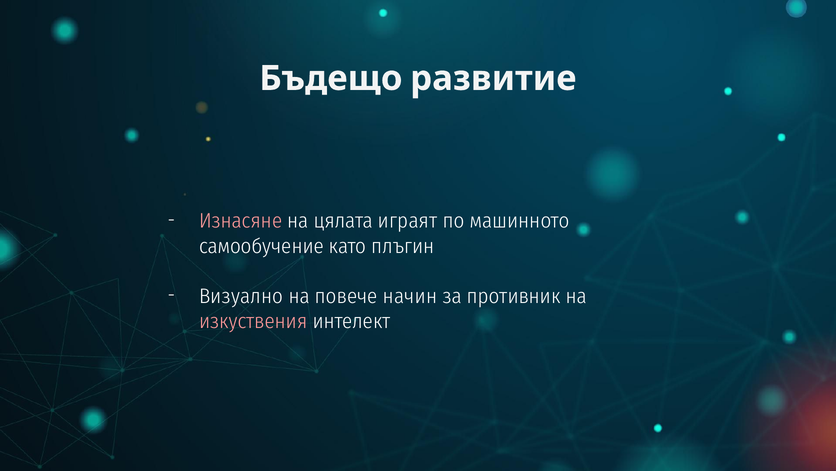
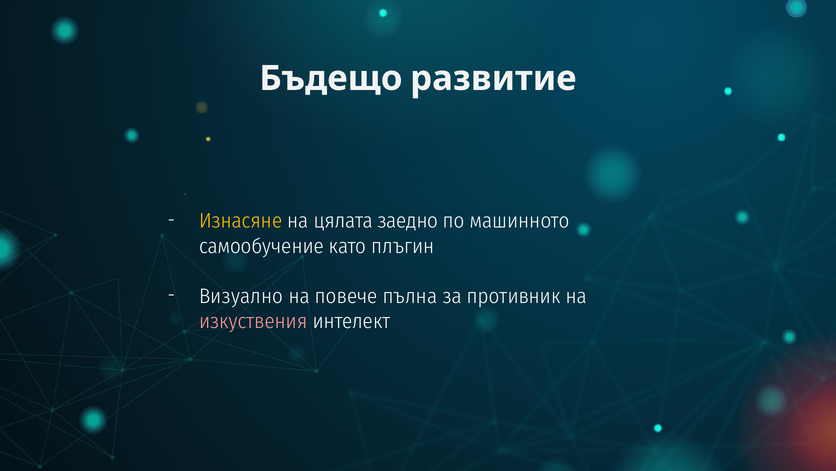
Изнасяне colour: pink -> yellow (241, 221)
играят: играят -> заедно (408, 221)
начин: начин -> пълна (410, 296)
